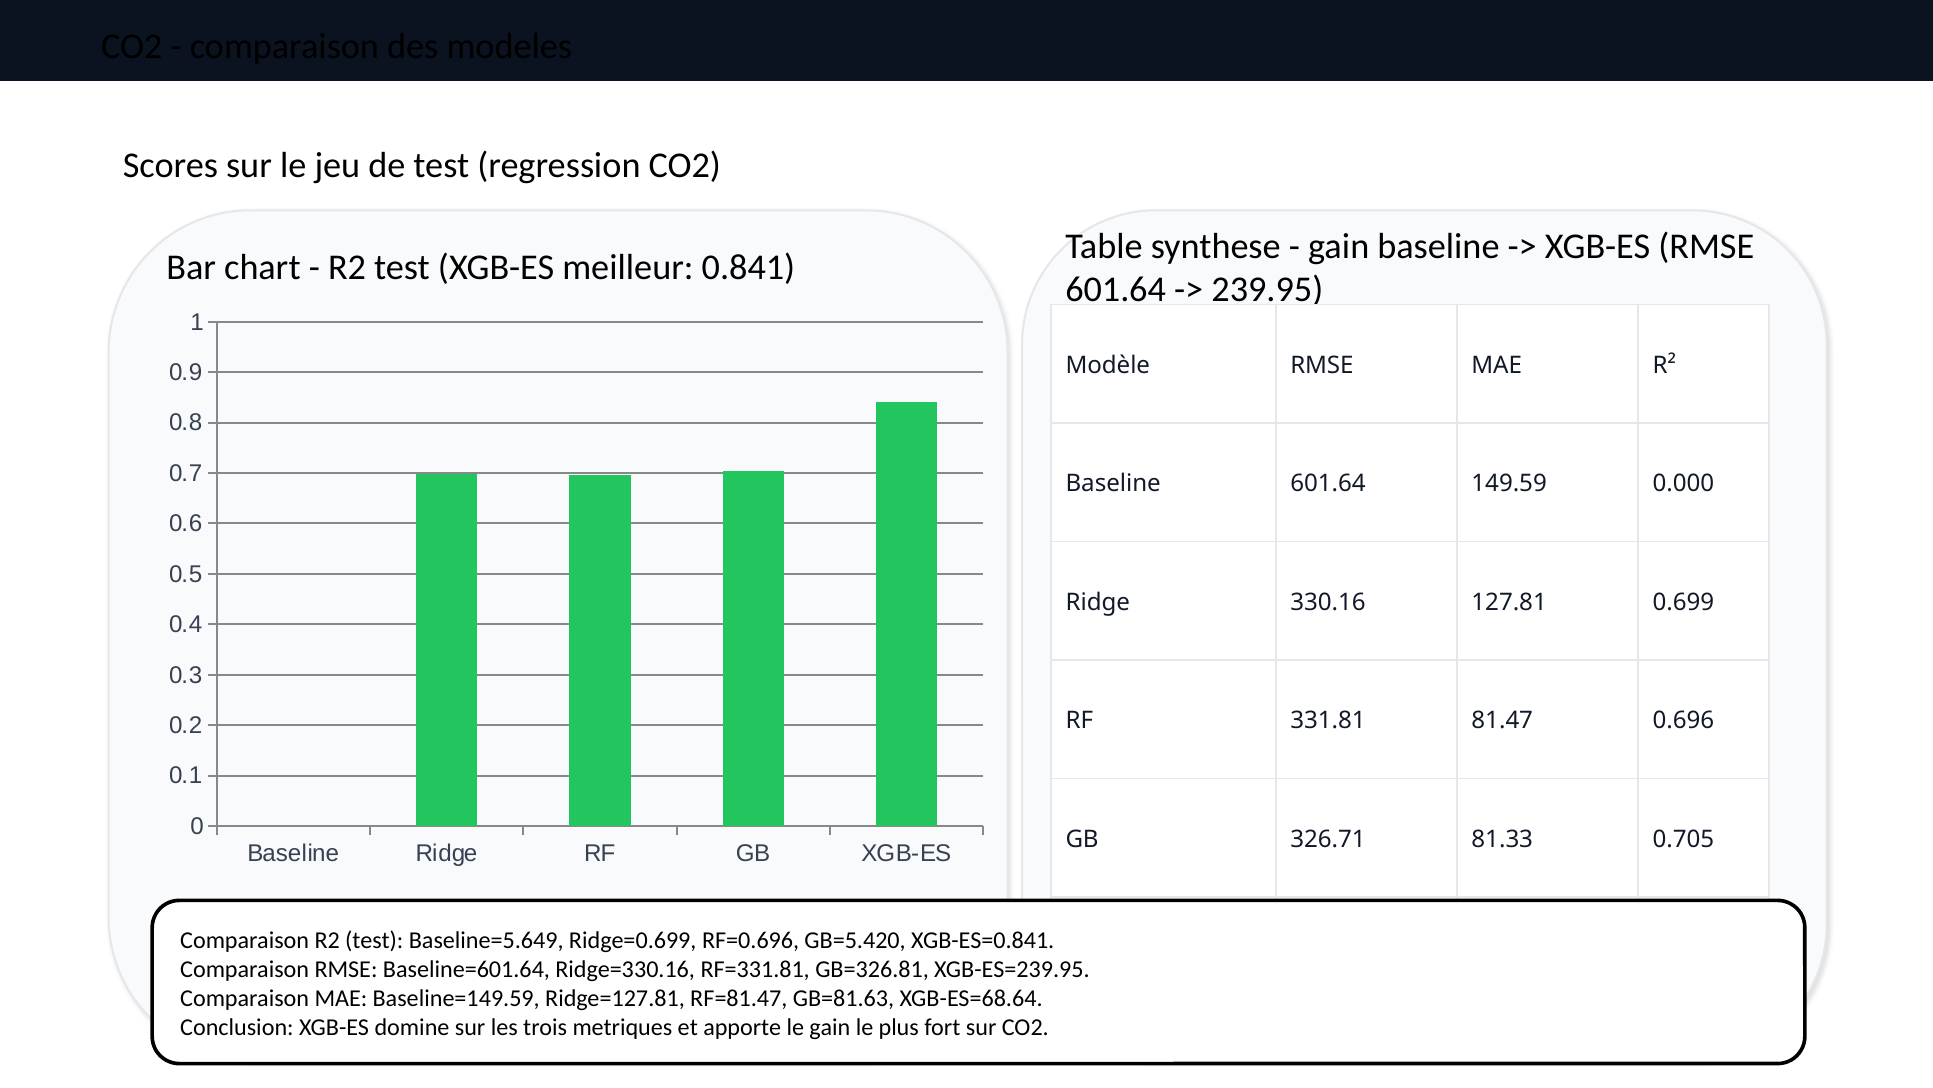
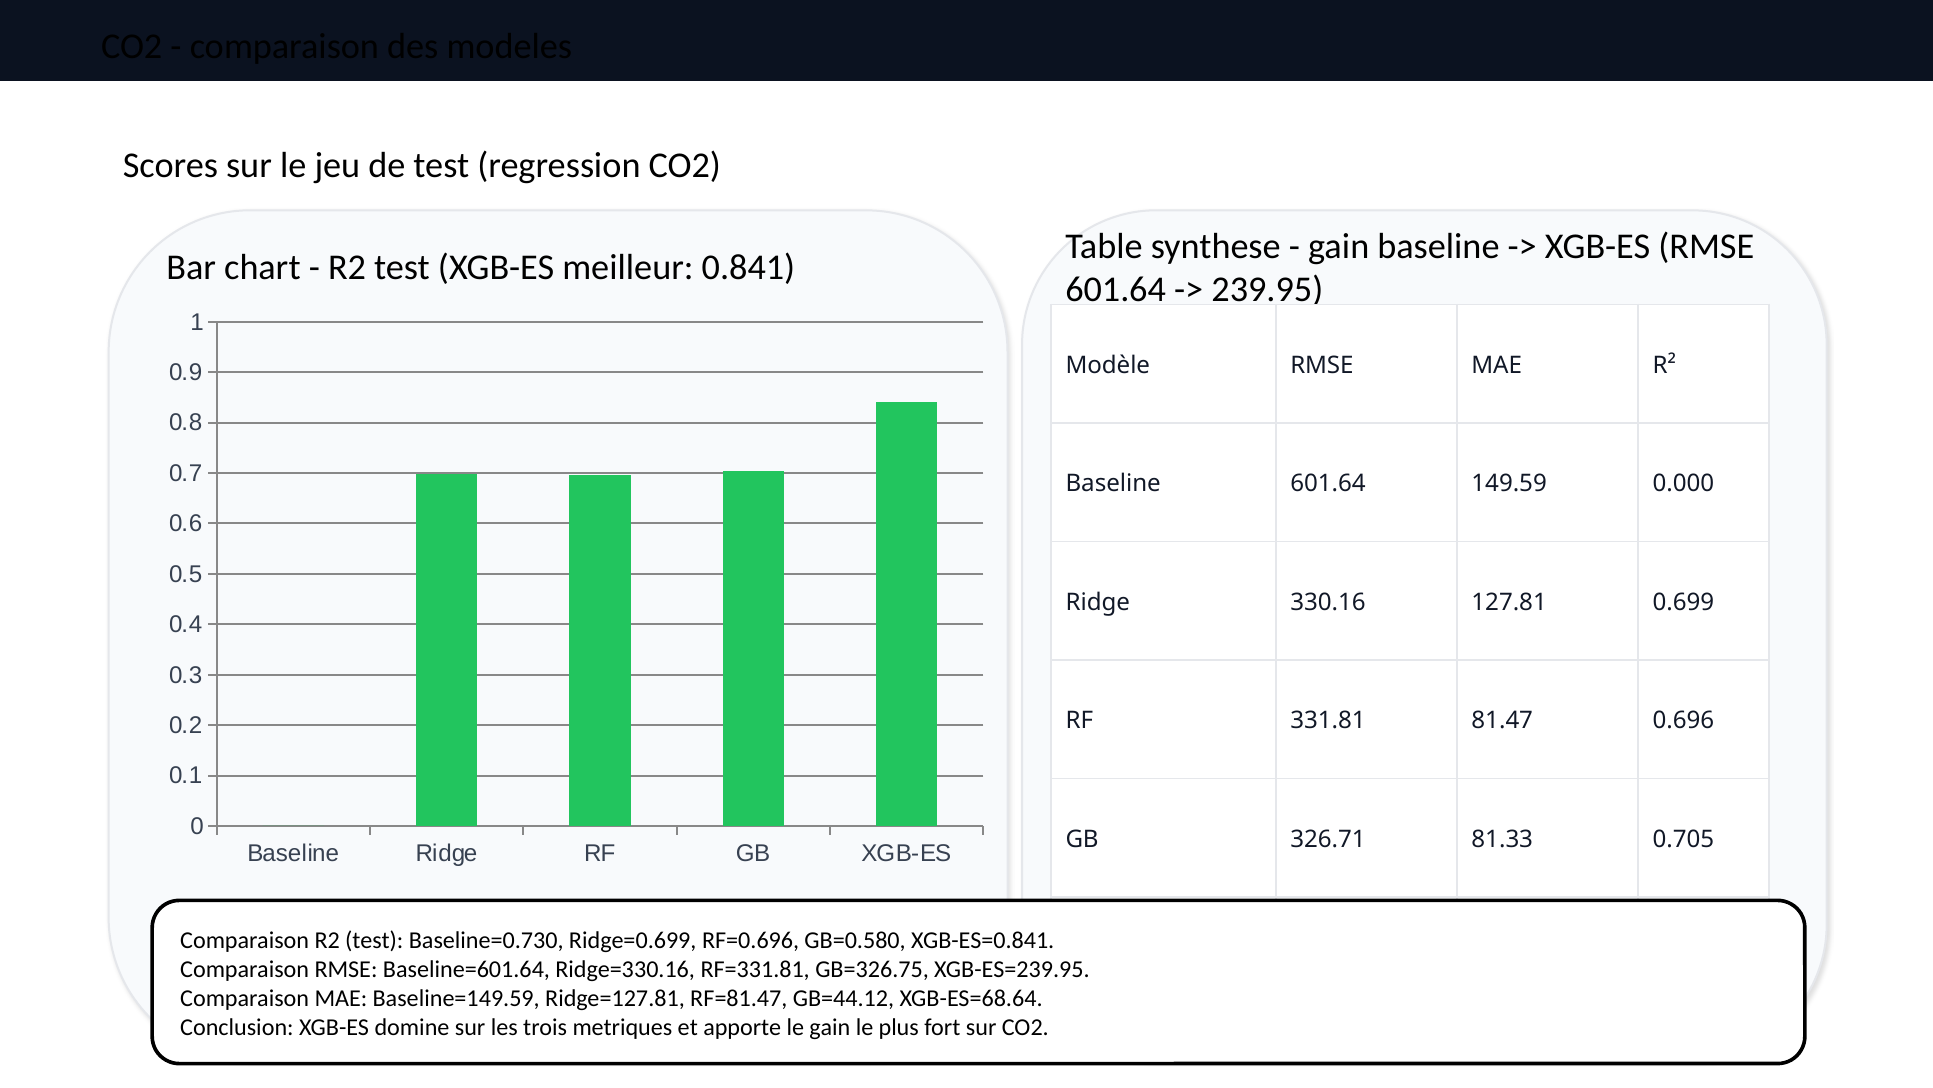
Baseline=5.649: Baseline=5.649 -> Baseline=0.730 (486, 939)
GB=5.420: GB=5.420 -> GB=0.580 (855, 939)
GB=326.81: GB=326.81 -> GB=326.75 (872, 968)
GB=81.63: GB=81.63 -> GB=44.12 (843, 997)
